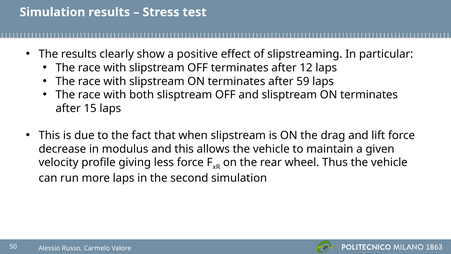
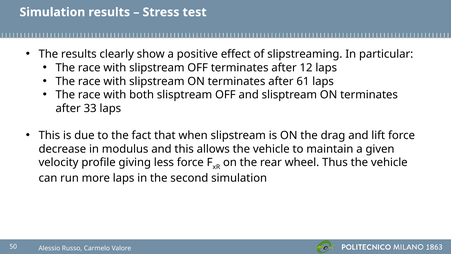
59: 59 -> 61 (303, 81)
15: 15 -> 33 (90, 108)
